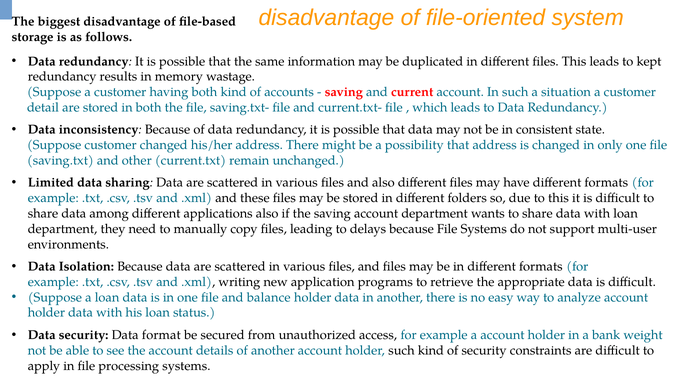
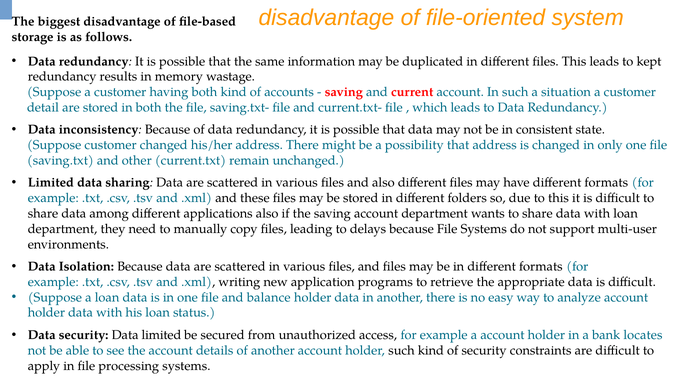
Data format: format -> limited (161, 335)
weight: weight -> locates (643, 335)
